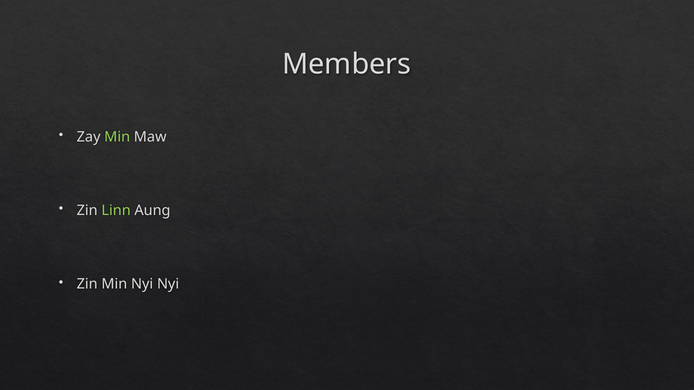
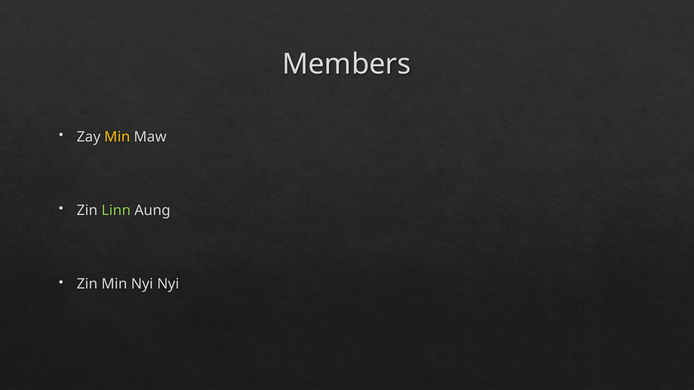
Min colour: light green -> yellow (117, 137)
